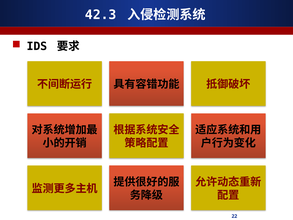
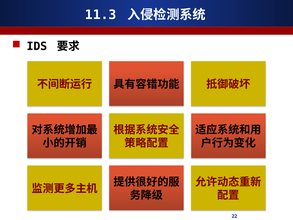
42.3: 42.3 -> 11.3 (101, 15)
